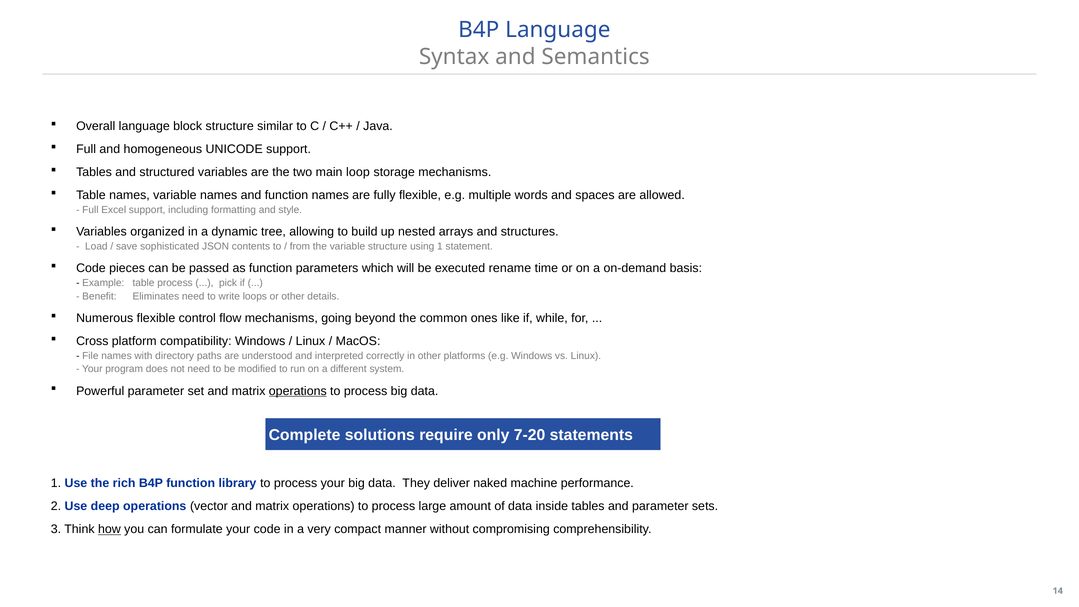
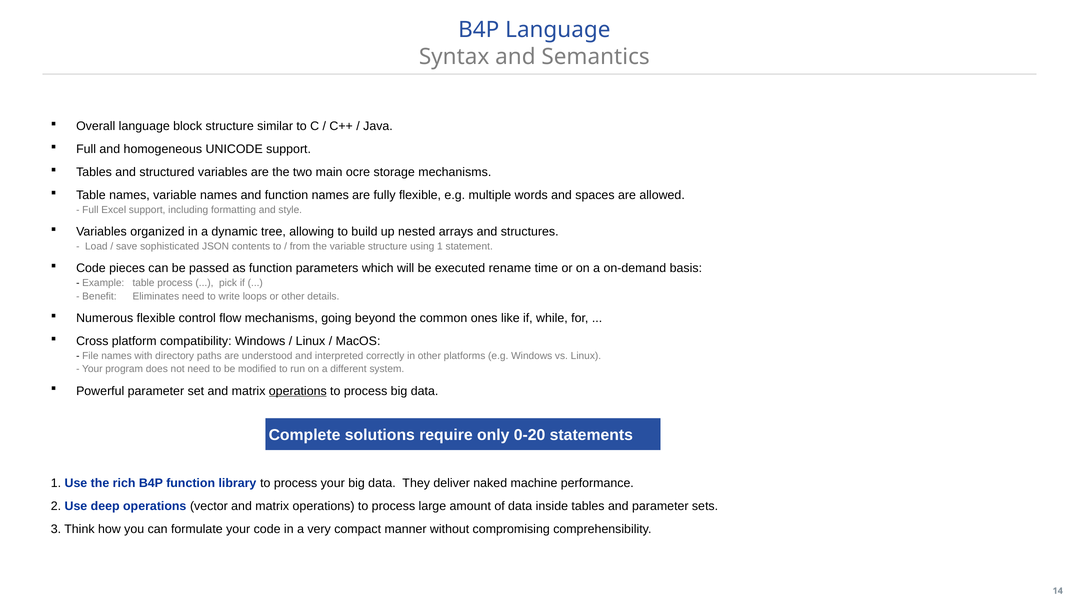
loop: loop -> ocre (358, 172)
7-20: 7-20 -> 0-20 (530, 435)
how underline: present -> none (109, 529)
